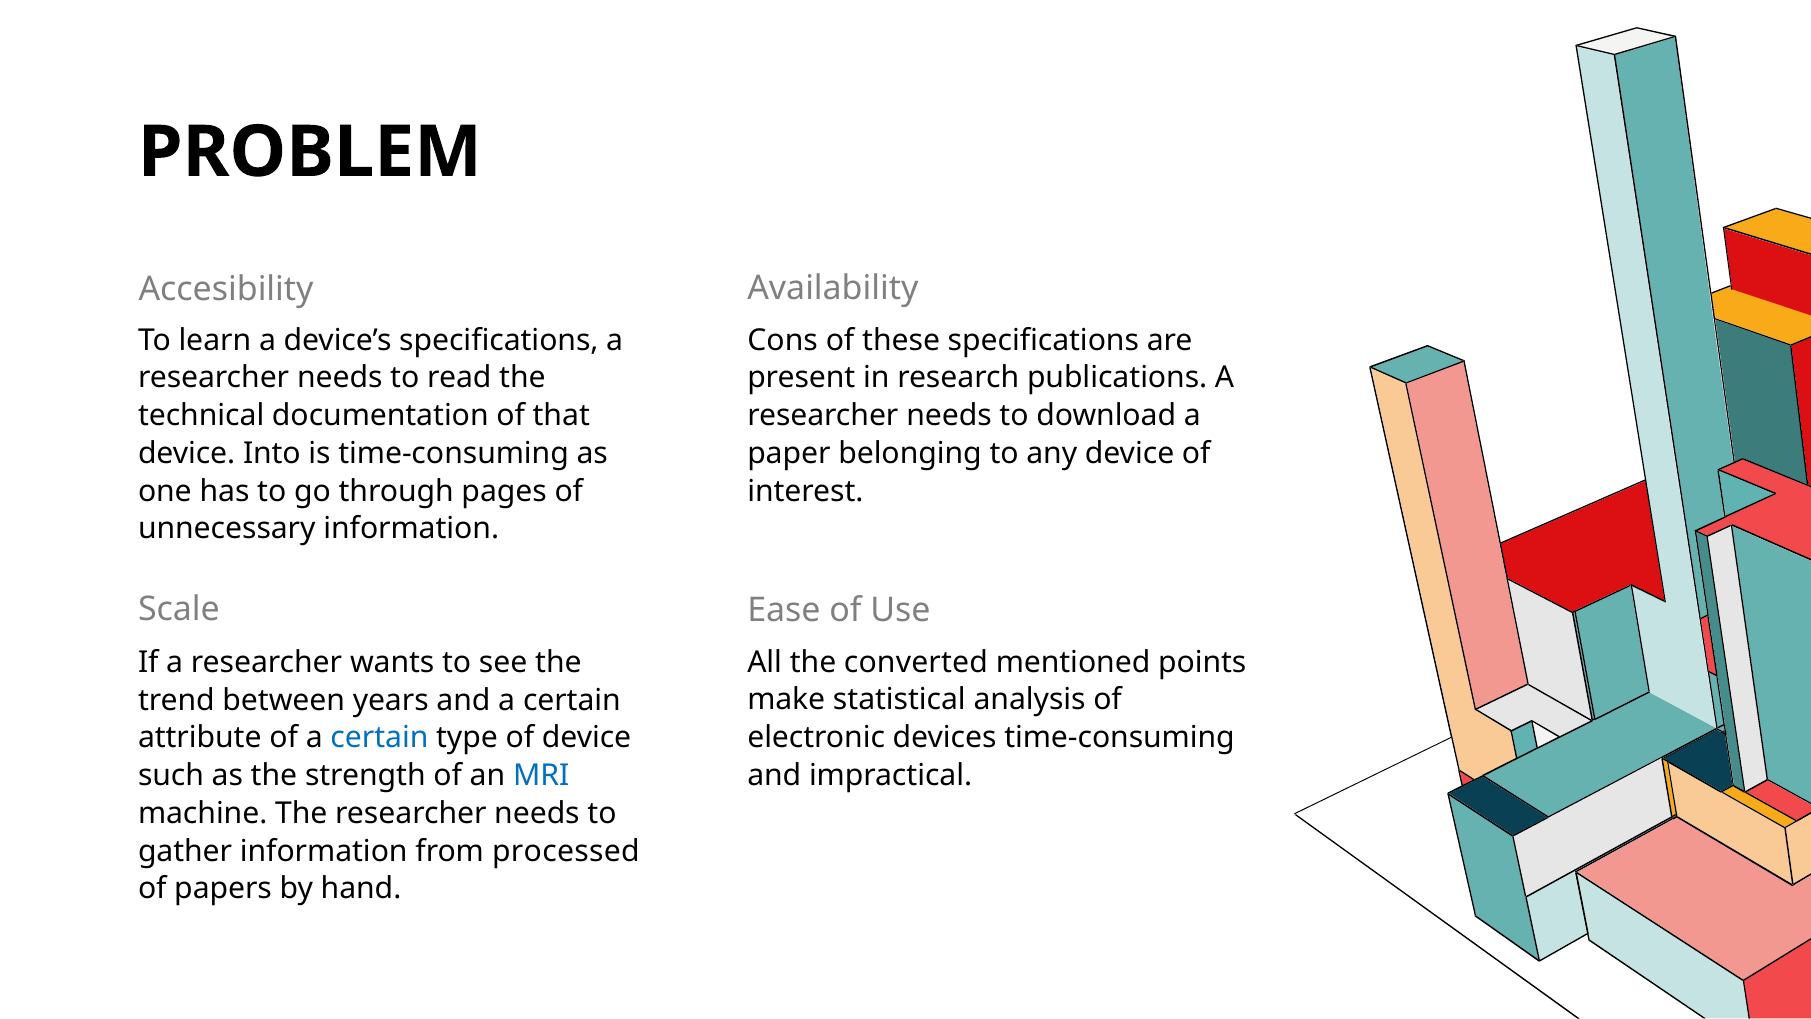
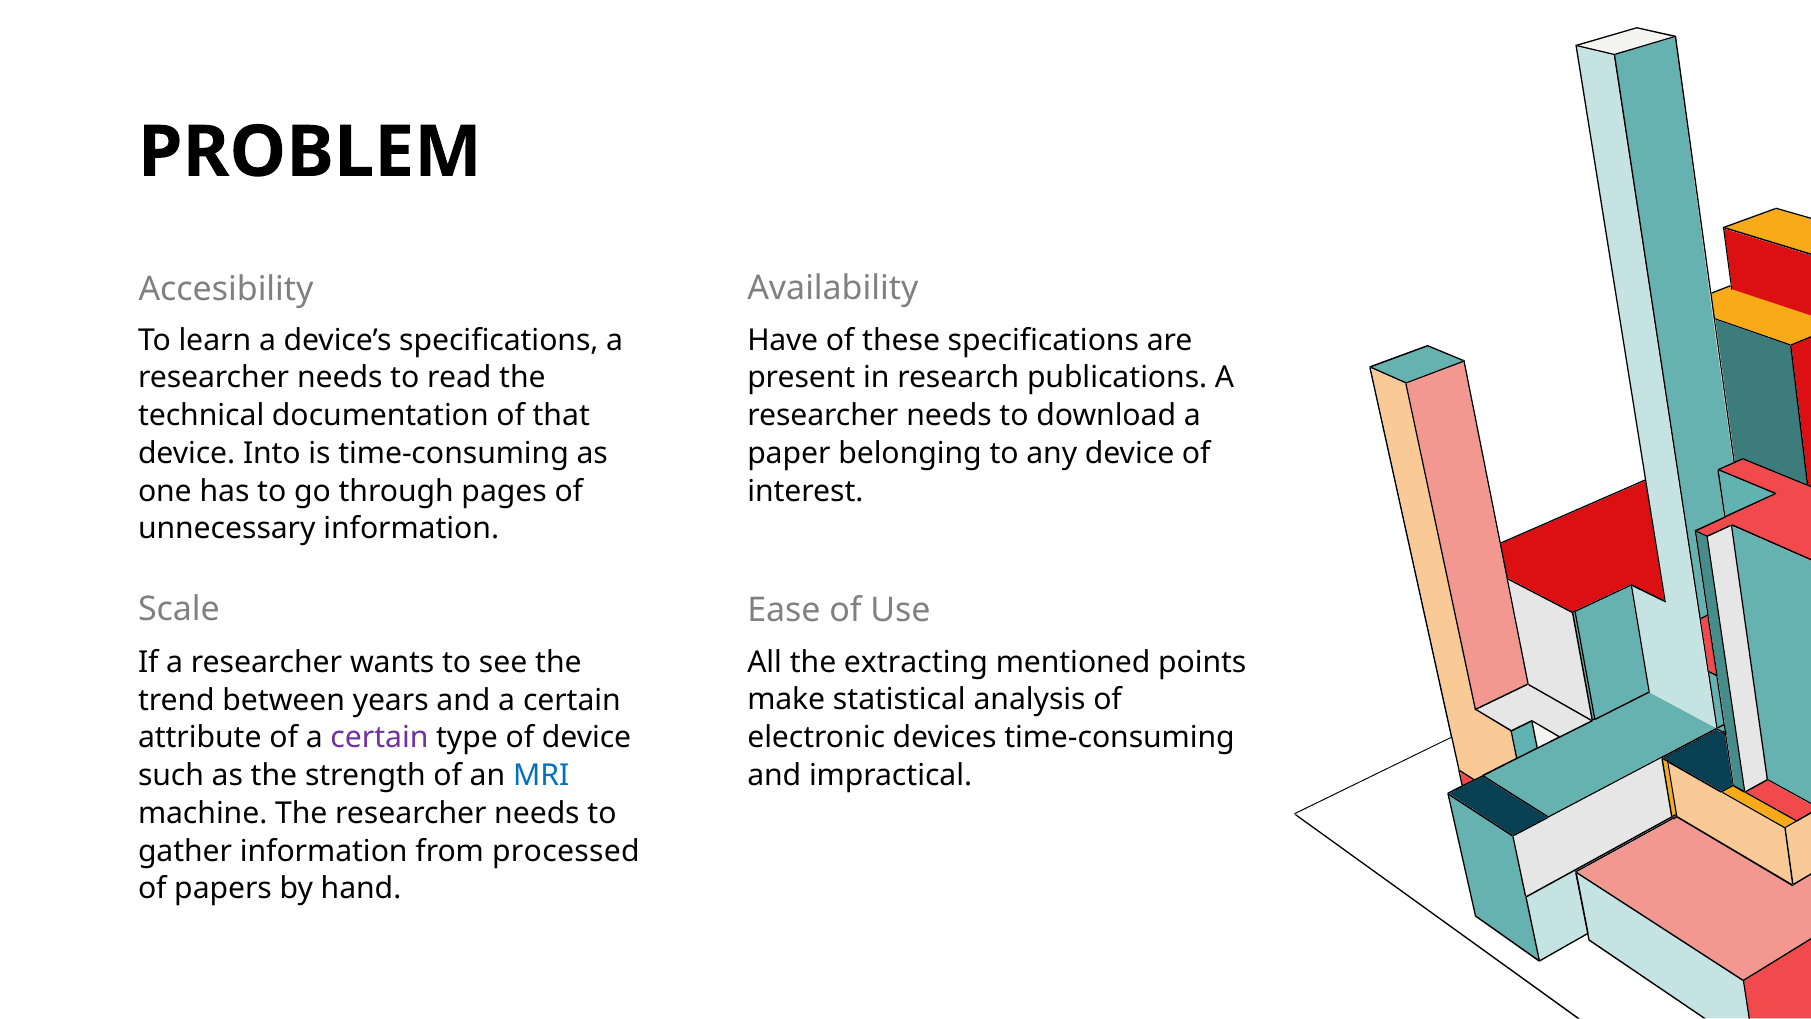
Cons: Cons -> Have (783, 340)
converted: converted -> extracting (916, 662)
certain colour: blue -> purple (379, 738)
